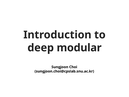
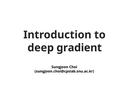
modular: modular -> gradient (79, 48)
